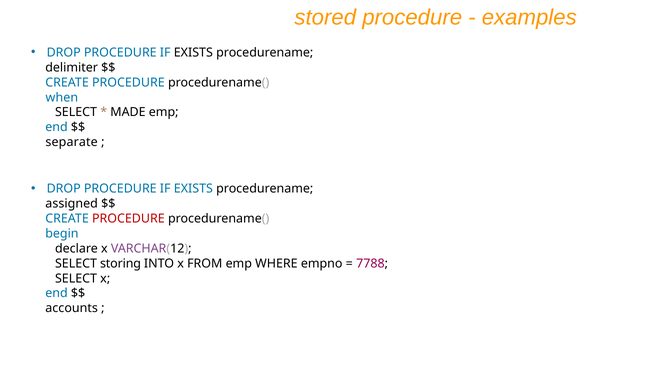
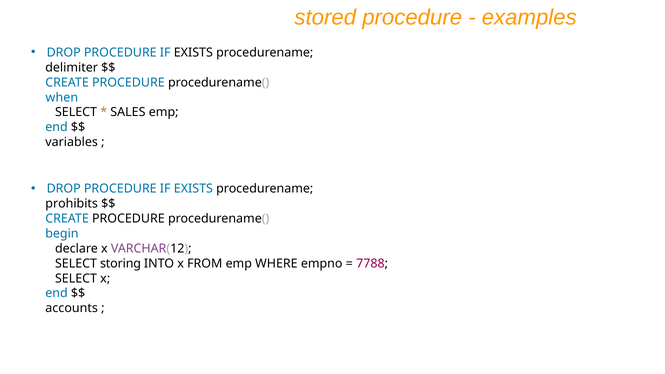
MADE: MADE -> SALES (128, 112)
separate: separate -> variables (72, 142)
assigned: assigned -> prohibits (72, 204)
PROCEDURE colour: red -> black (128, 219)
